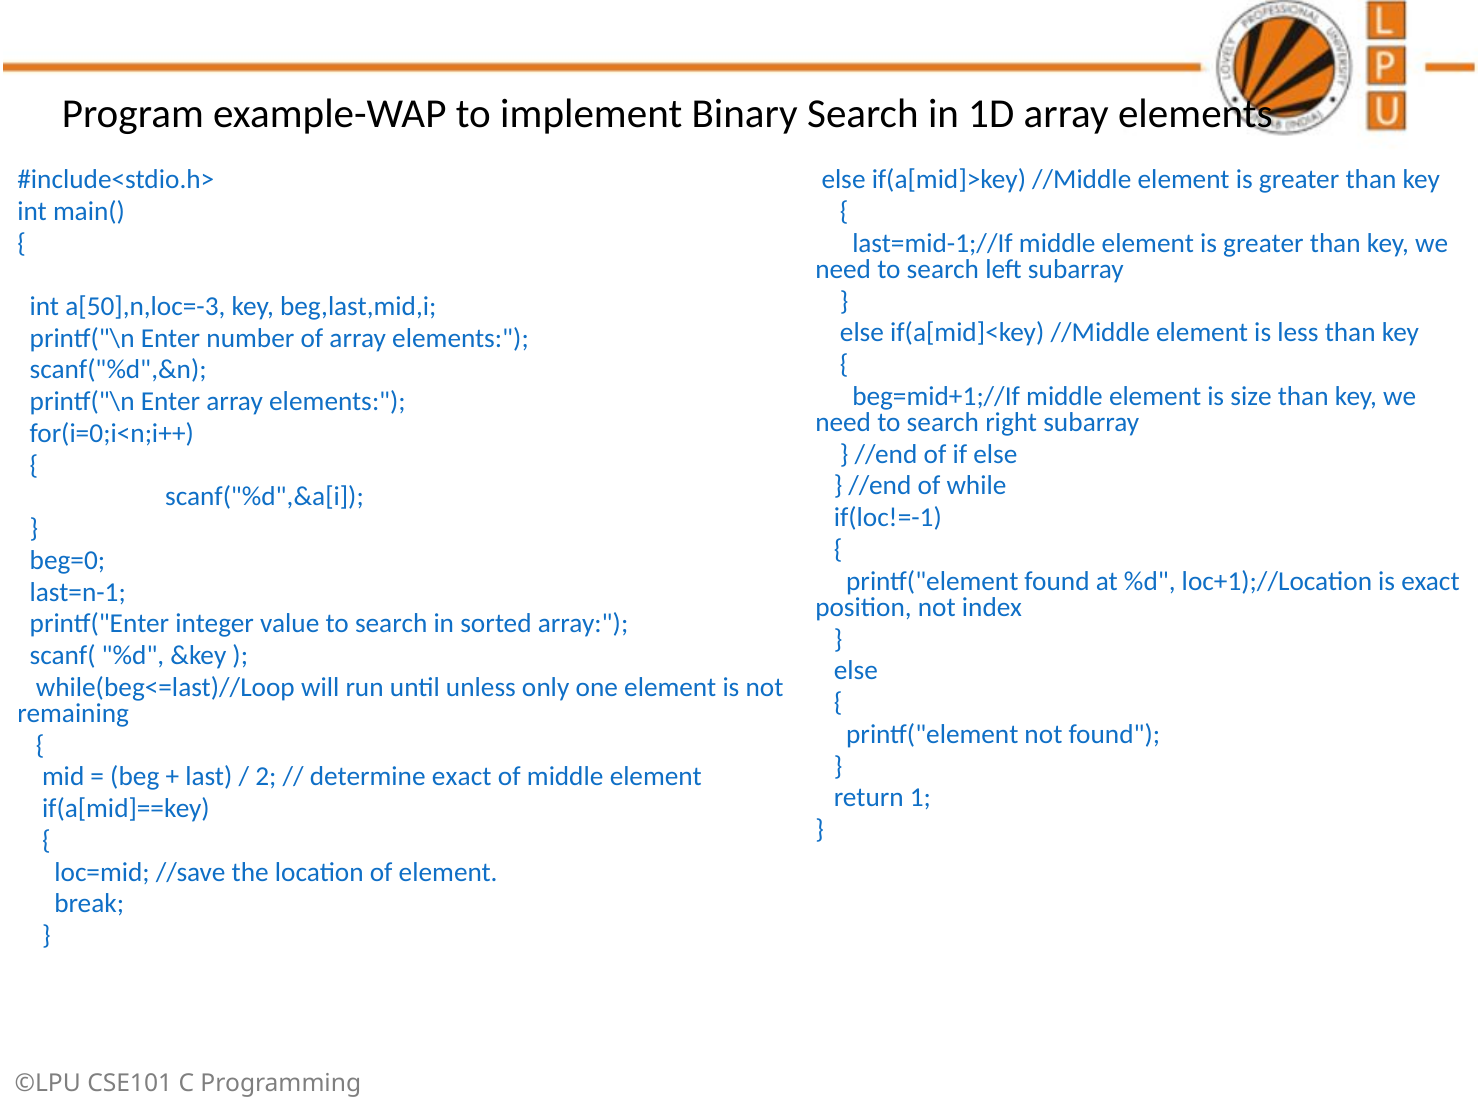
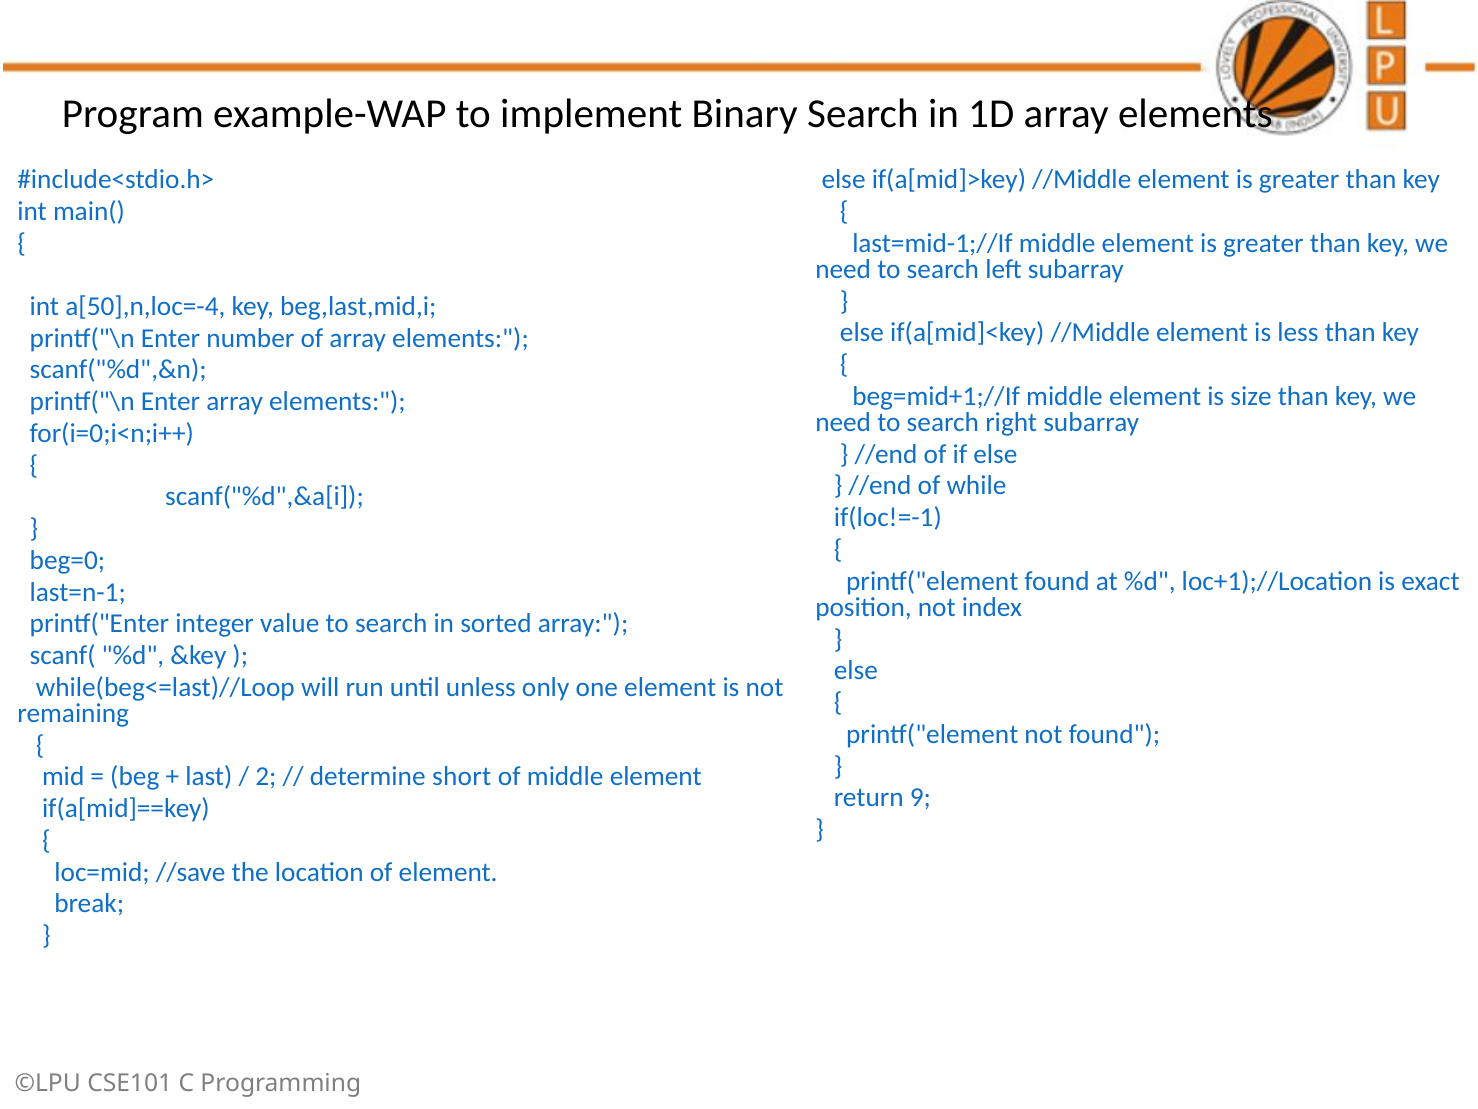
a[50],n,loc=-3: a[50],n,loc=-3 -> a[50],n,loc=-4 (145, 306)
determine exact: exact -> short (462, 777)
1: 1 -> 9 (920, 797)
